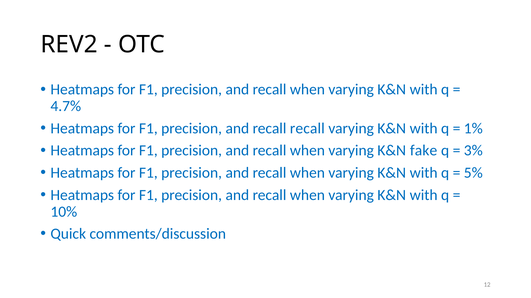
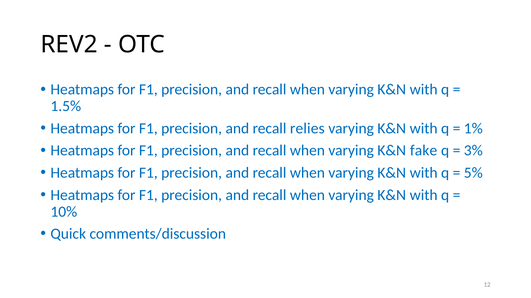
4.7%: 4.7% -> 1.5% (66, 106)
recall recall: recall -> relies (307, 129)
